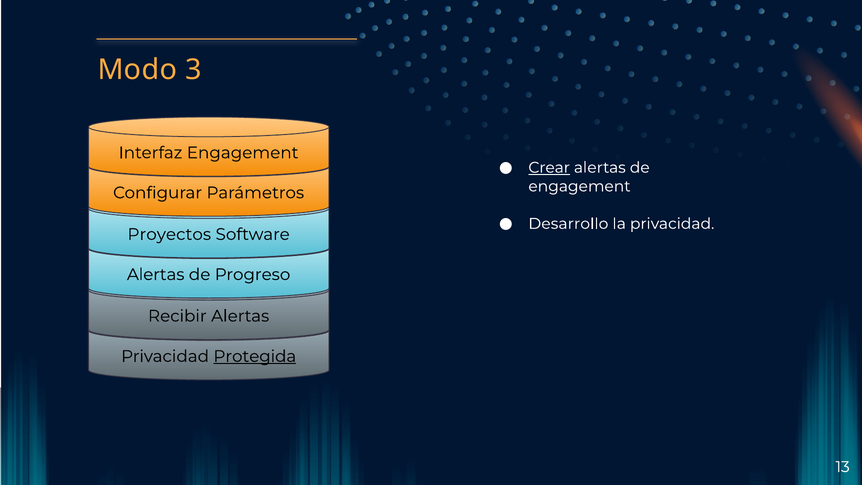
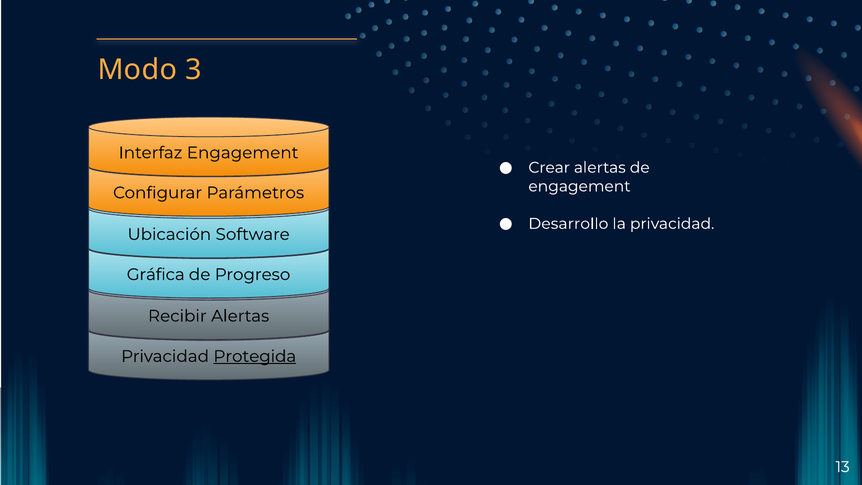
Crear underline: present -> none (549, 168)
Proyectos: Proyectos -> Ubicación (169, 234)
Alertas: Alertas -> Gráfica (156, 274)
